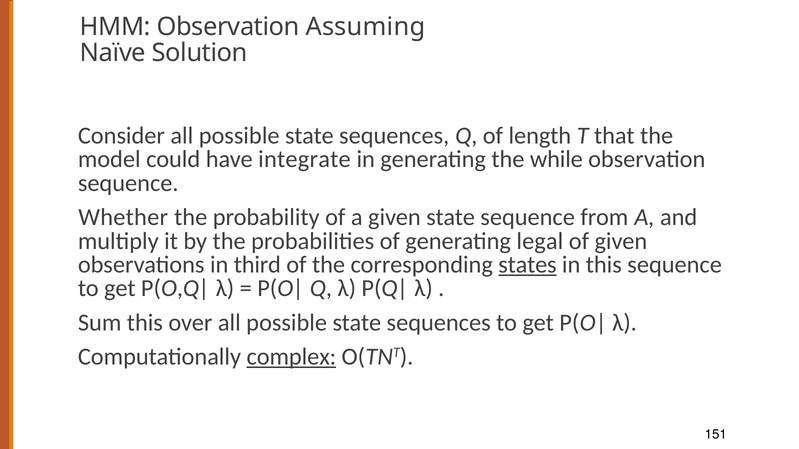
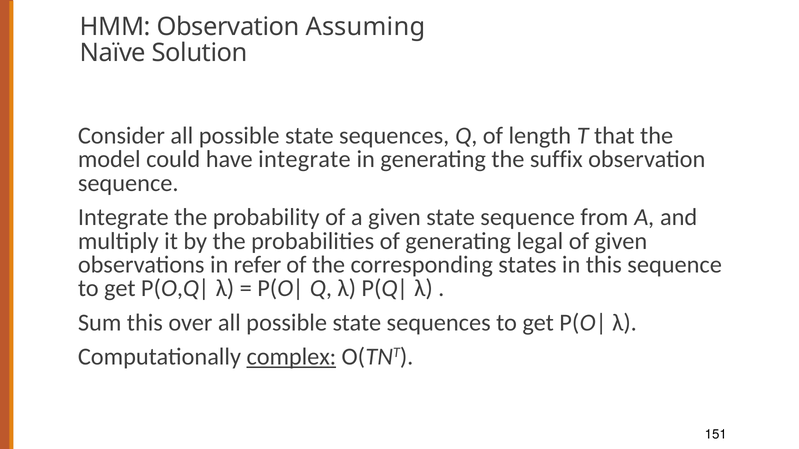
while: while -> suffix (556, 160)
Whether: Whether -> Integrate (123, 217)
third: third -> refer (257, 265)
states underline: present -> none (527, 265)
